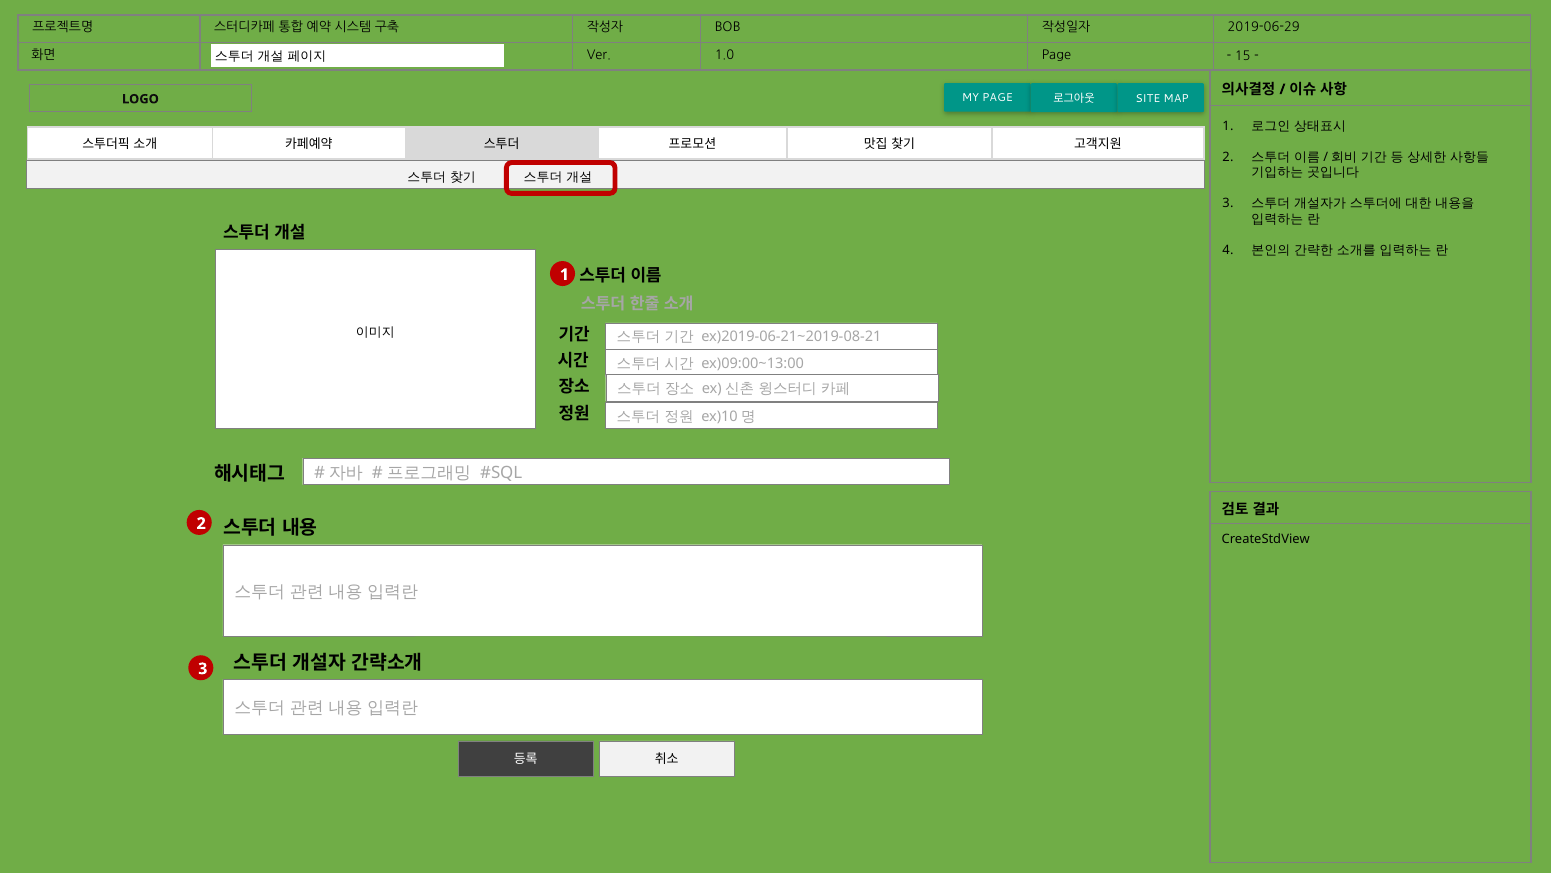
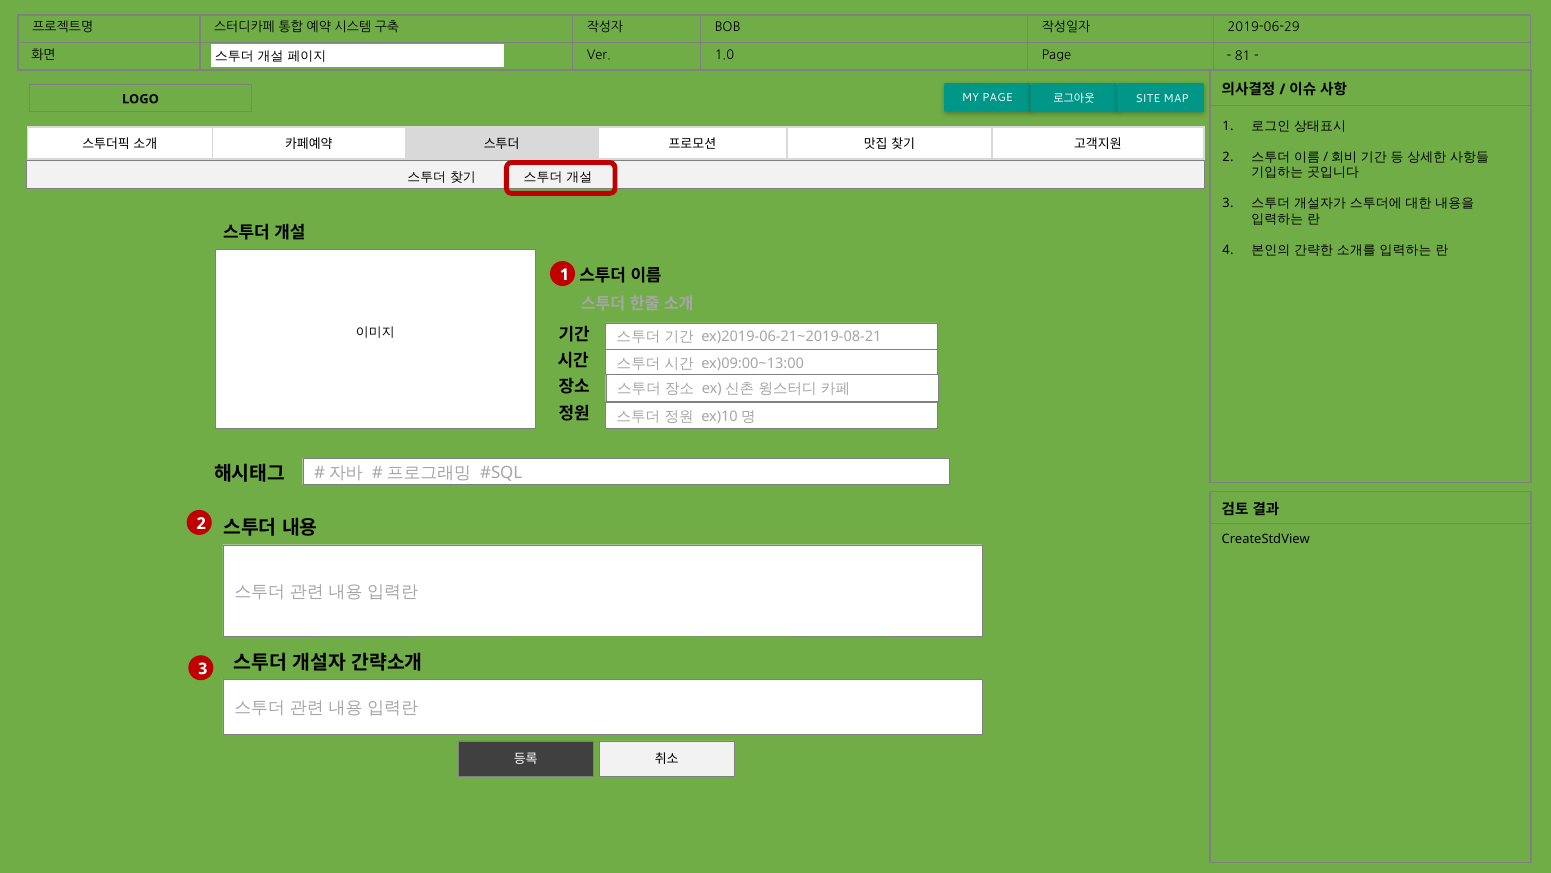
15: 15 -> 81 (1243, 57)
